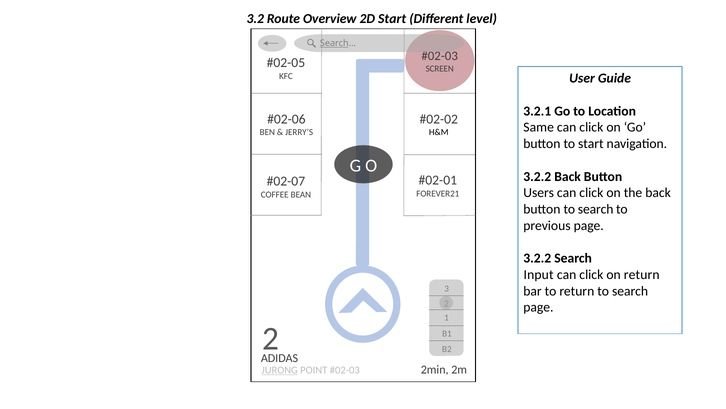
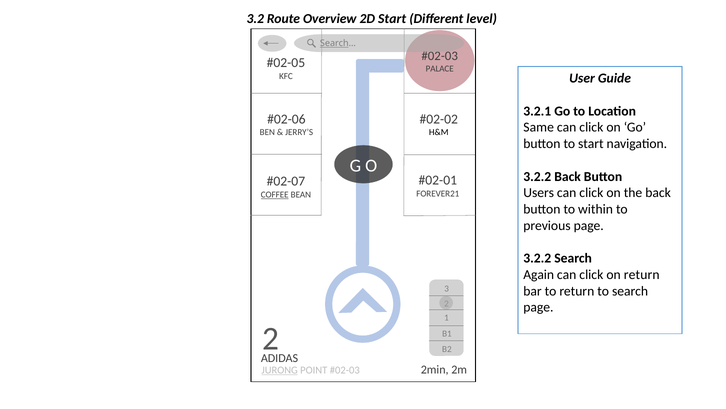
SCREEN: SCREEN -> PALACE (440, 69)
COFFEE underline: none -> present (275, 194)
button to search: search -> within (596, 209)
Input: Input -> Again (539, 274)
